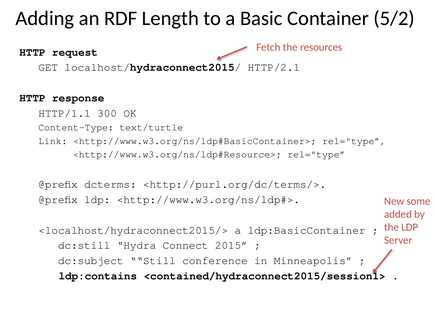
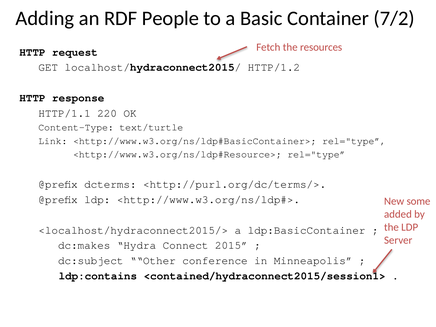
Length: Length -> People (170, 19)
5/2: 5/2 -> 7/2 (394, 19)
HTTP/2.1: HTTP/2.1 -> HTTP/1.2 (274, 67)
300: 300 -> 220 (107, 113)
dc:still: dc:still -> dc:makes (84, 245)
Still: Still -> Other (153, 261)
